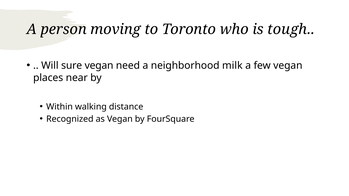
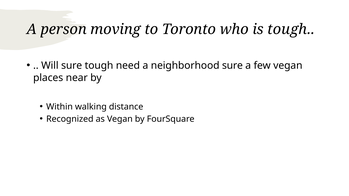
sure vegan: vegan -> tough (99, 66)
neighborhood milk: milk -> sure (232, 66)
